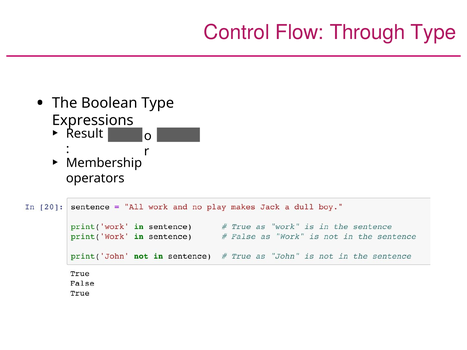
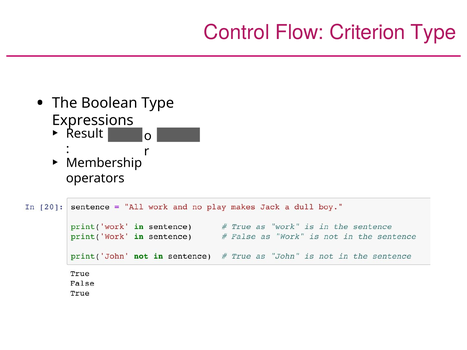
Through: Through -> Criterion (367, 32)
